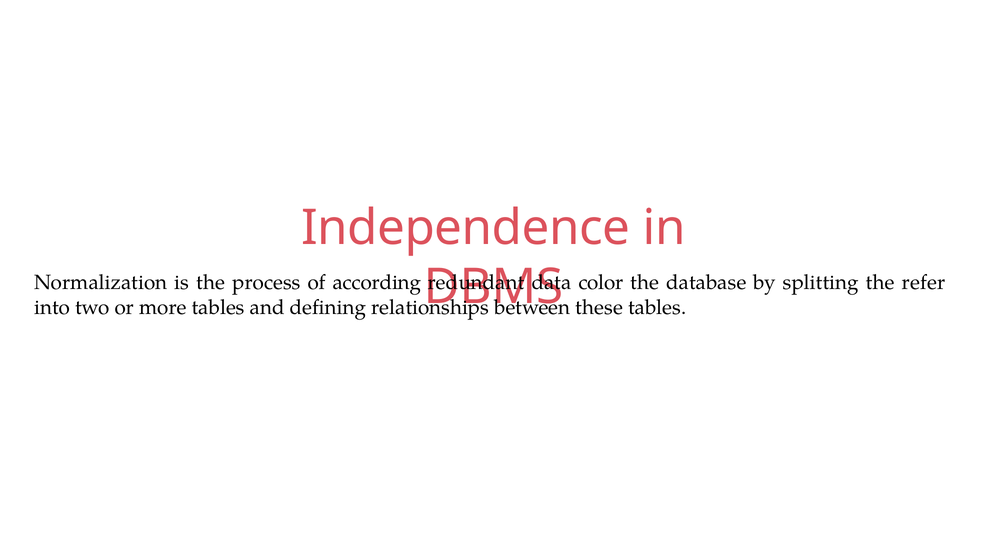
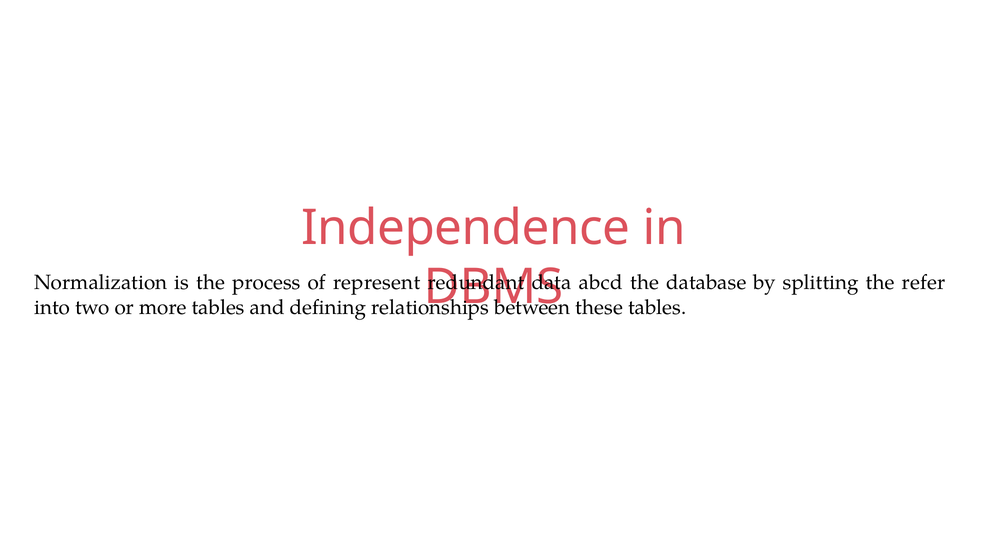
according: according -> represent (377, 283)
color: color -> abcd (601, 283)
